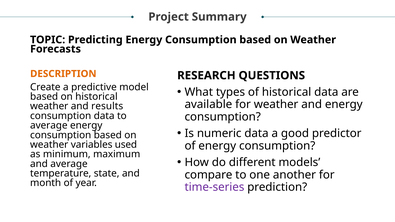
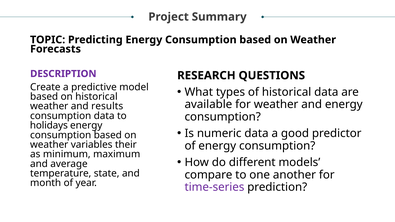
DESCRIPTION colour: orange -> purple (63, 74)
average: average -> holidays (49, 126)
used: used -> their (126, 145)
